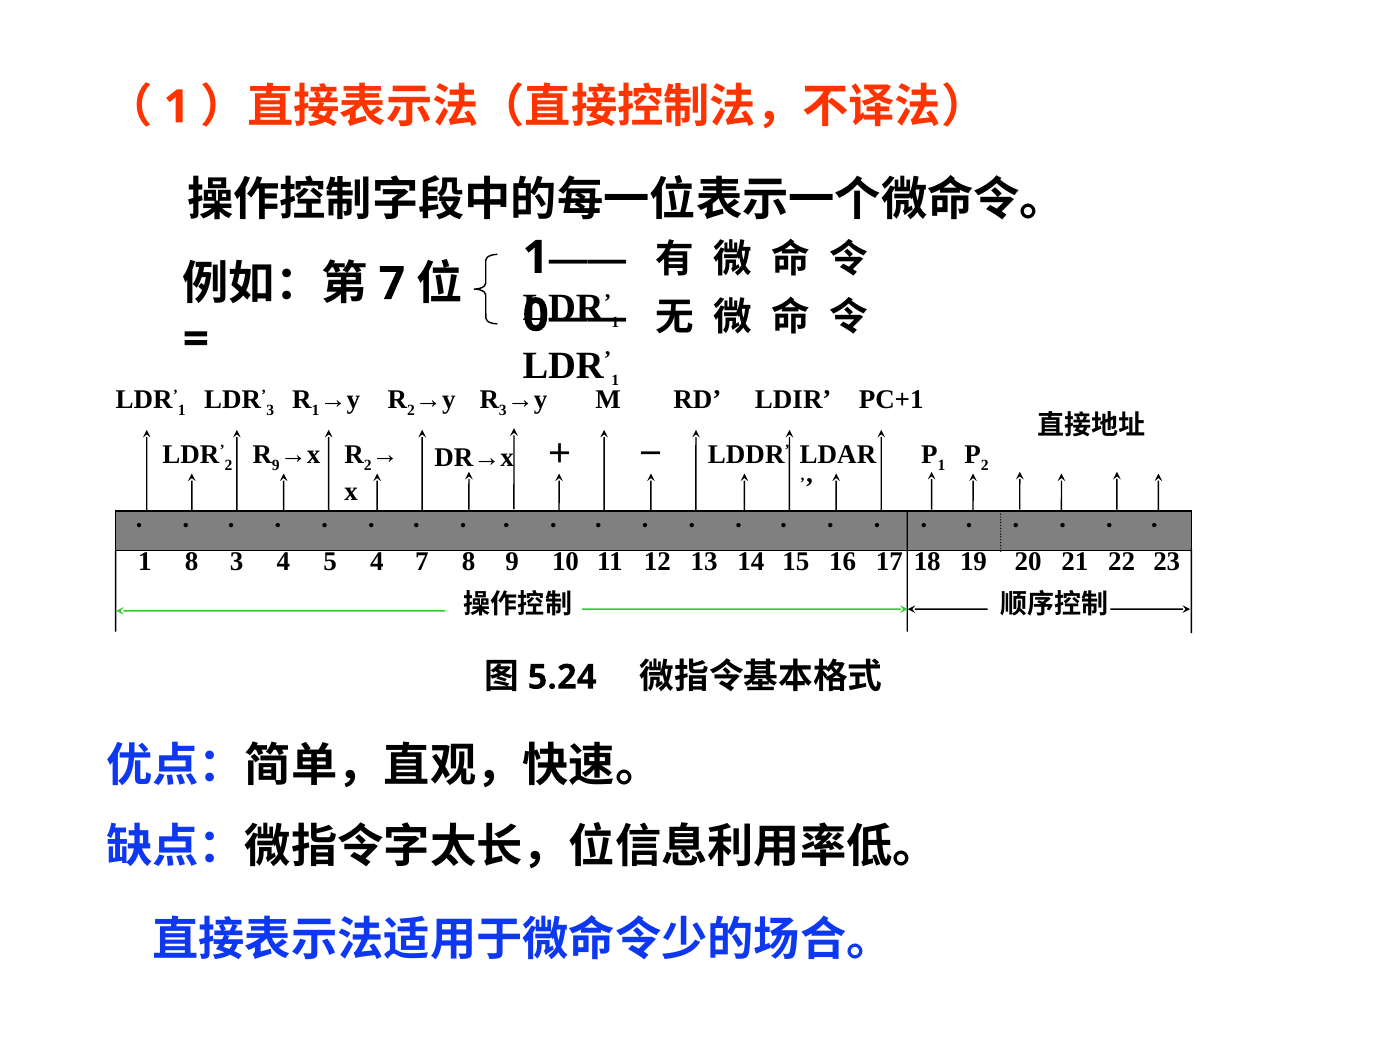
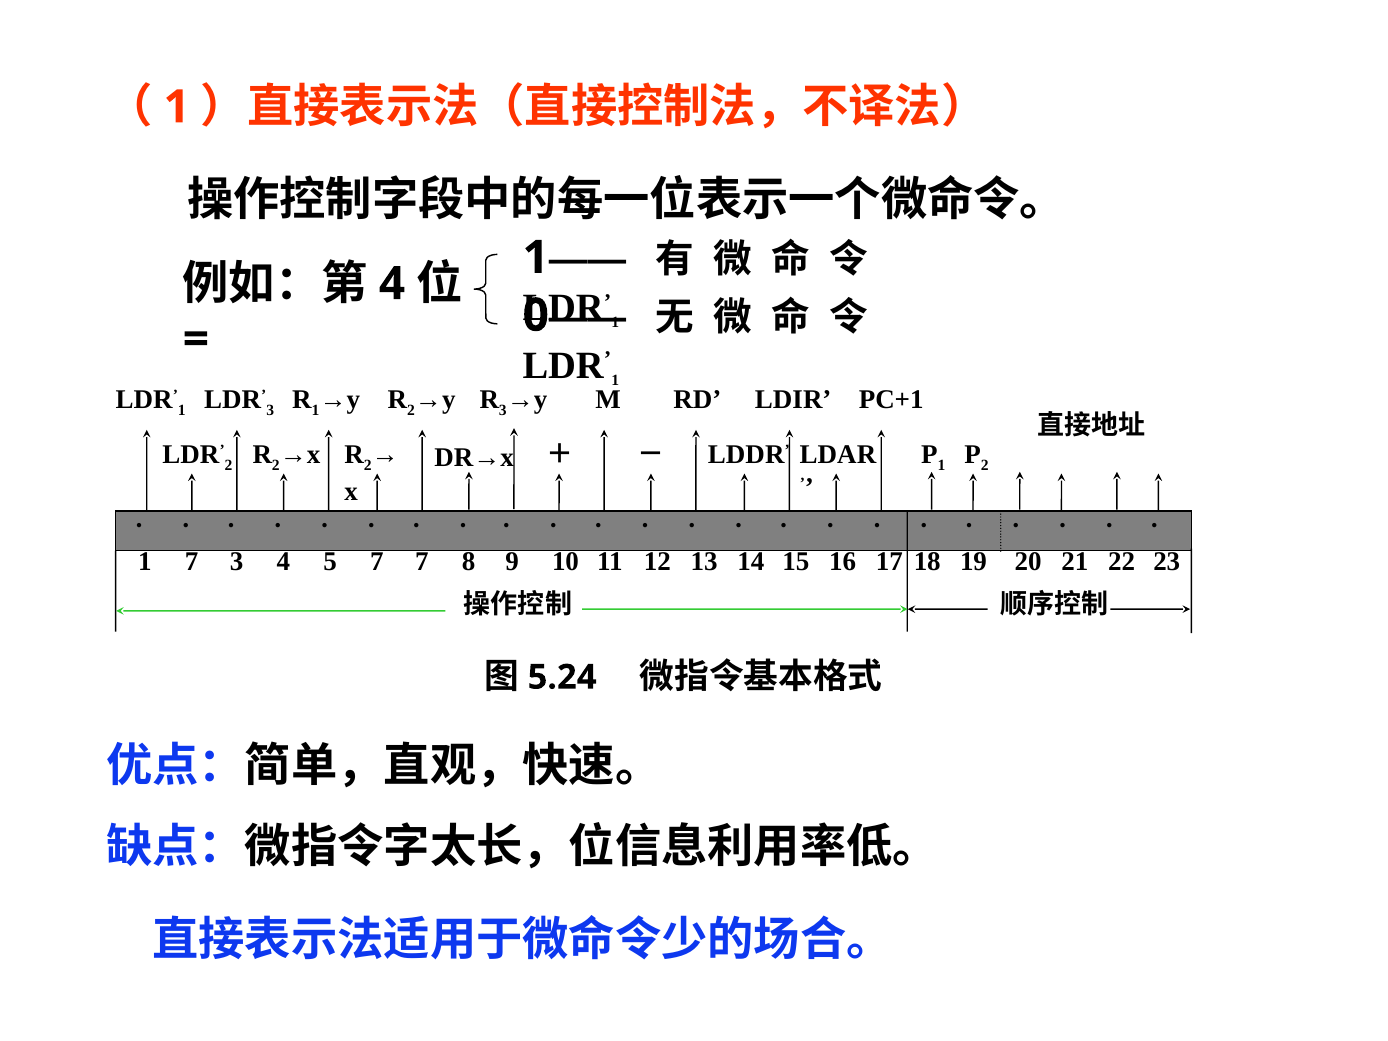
7: 7 -> 4 (392, 284)
9: 9 -> 2 (276, 465)
1 8: 8 -> 7 (192, 562)
5 4: 4 -> 7 (377, 562)
